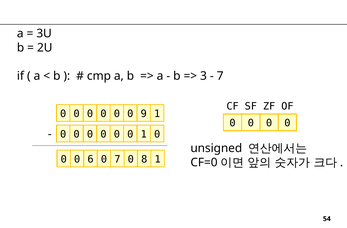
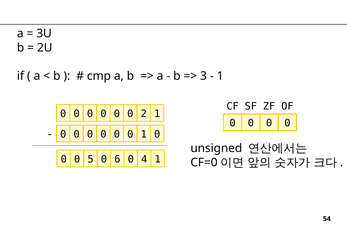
7: 7 -> 1 (220, 76)
9: 9 -> 2 (144, 114)
6: 6 -> 5 (91, 159)
0 7: 7 -> 6 (117, 159)
8: 8 -> 4 (144, 159)
